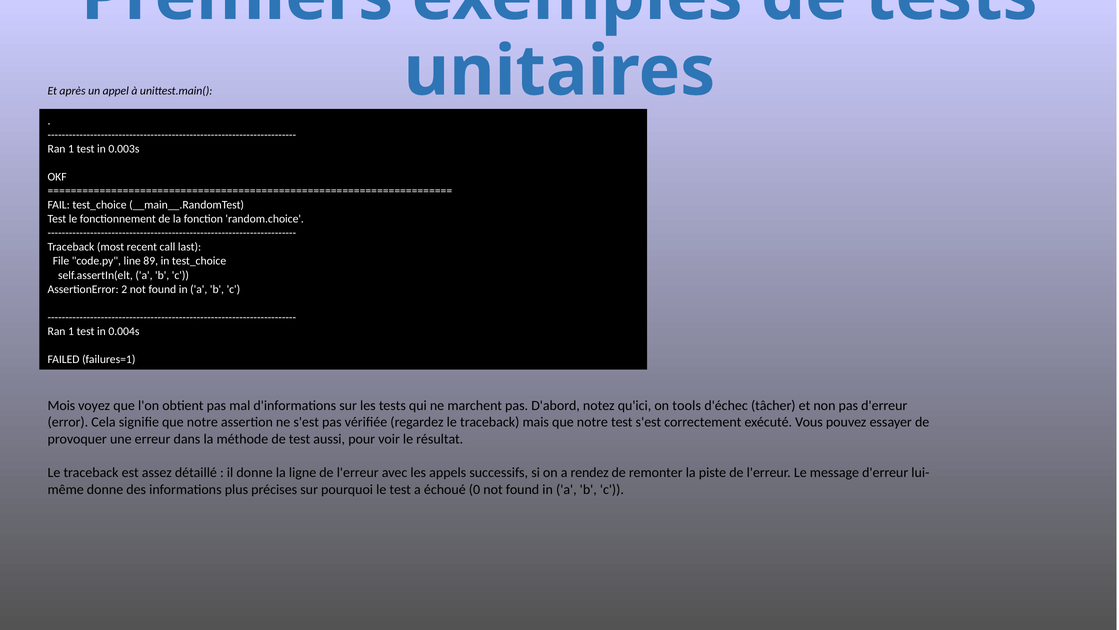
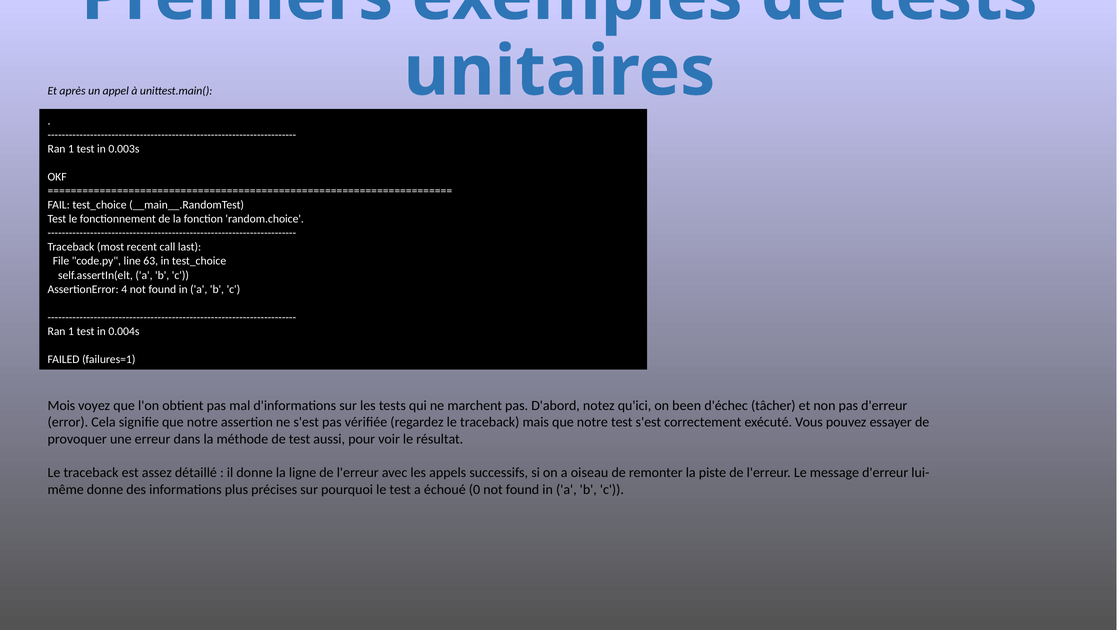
89: 89 -> 63 (151, 261)
2: 2 -> 4 (124, 289)
tools: tools -> been (687, 405)
rendez: rendez -> oiseau (590, 472)
